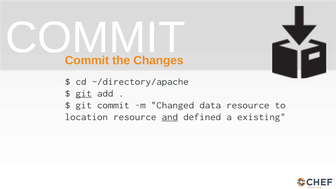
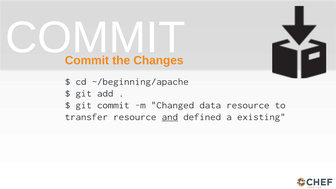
~/directory/apache: ~/directory/apache -> ~/beginning/apache (140, 82)
git underline: present -> none (84, 93)
location: location -> transfer (86, 117)
